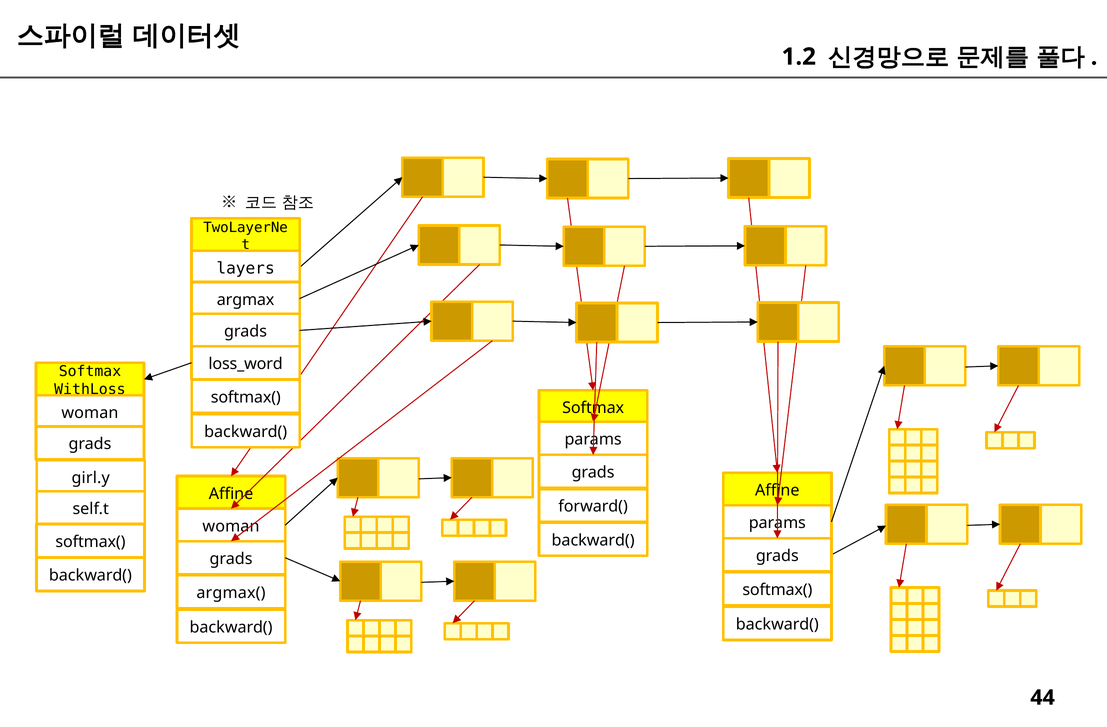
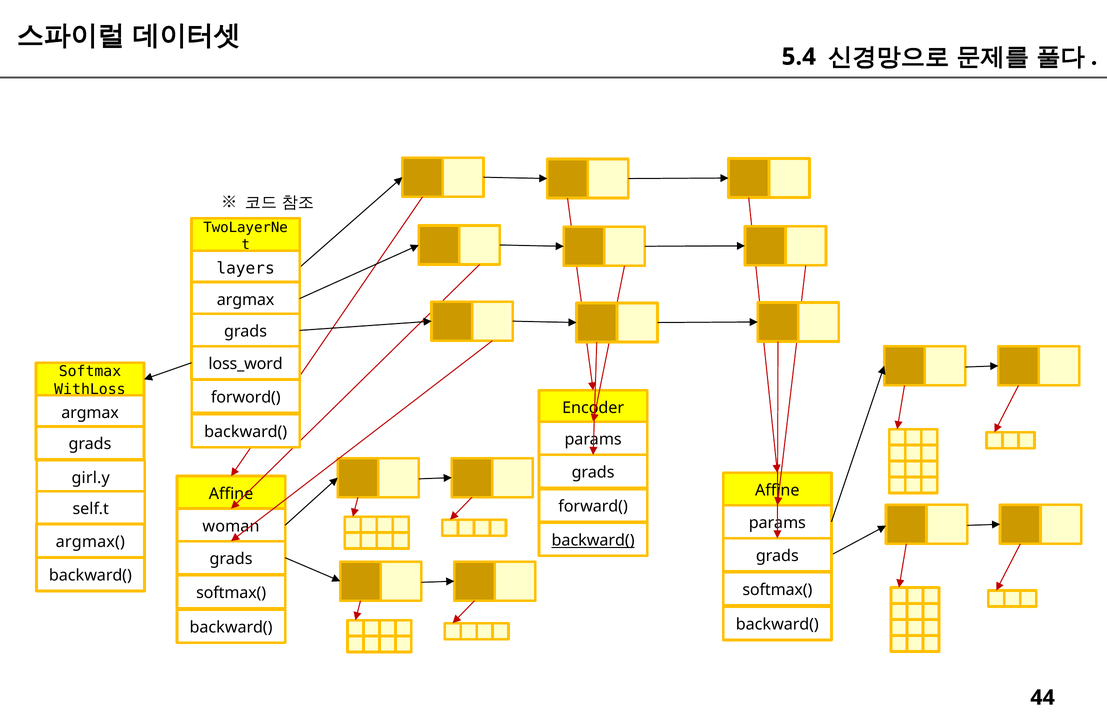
1.2: 1.2 -> 5.4 (799, 57)
softmax(: softmax( -> forword( (246, 397)
Softmax: Softmax -> Encoder (593, 408)
woman: woman -> argmax (90, 413)
backward( underline: none -> present (593, 541)
softmax(: softmax( -> argmax( (90, 542)
argmax(: argmax( -> softmax( (231, 593)
